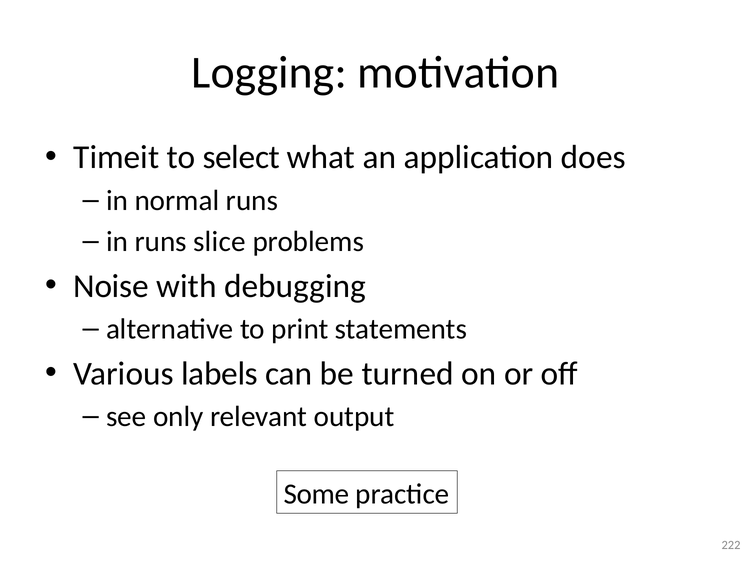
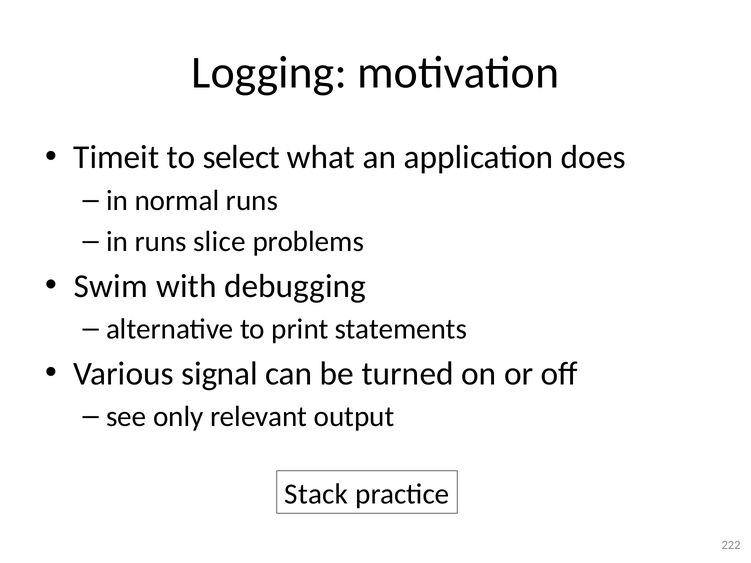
Noise: Noise -> Swim (111, 286)
labels: labels -> signal (219, 374)
Some: Some -> Stack (316, 494)
